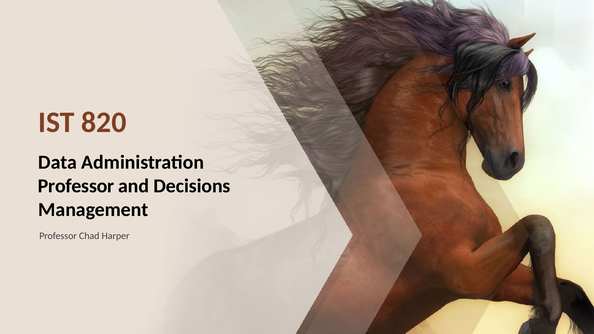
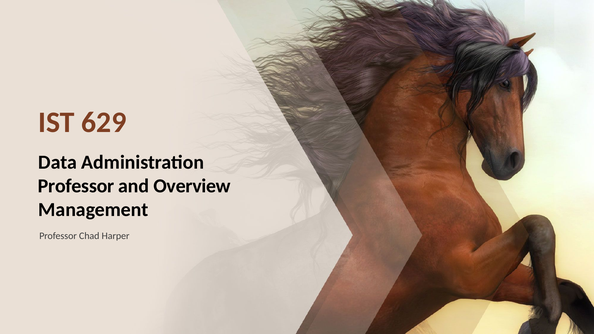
820: 820 -> 629 (104, 123)
Decisions: Decisions -> Overview (192, 186)
